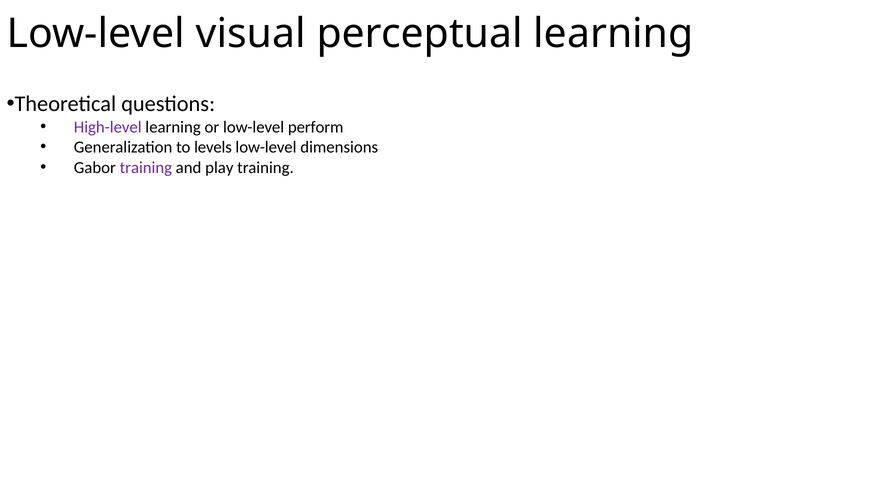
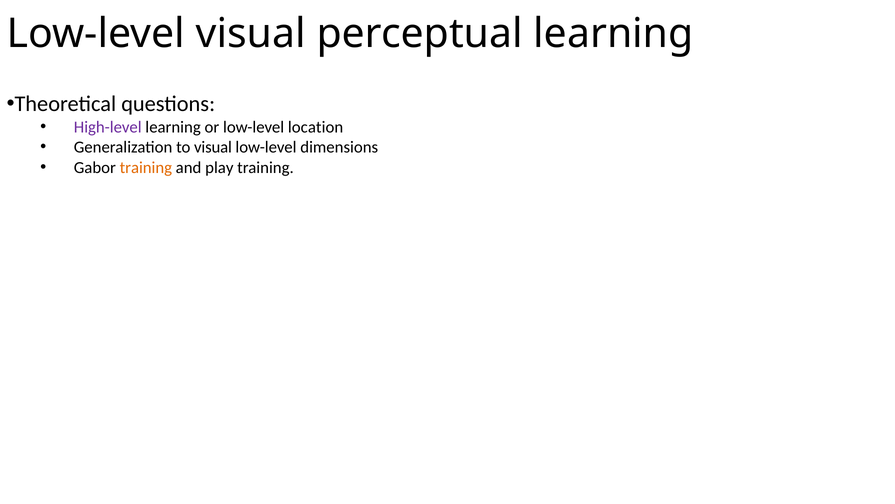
perform: perform -> location (316, 127)
to levels: levels -> visual (213, 147)
training colour: purple -> orange (146, 167)
